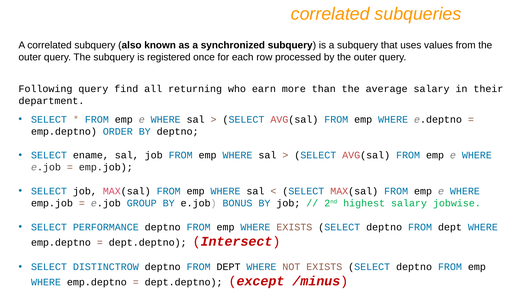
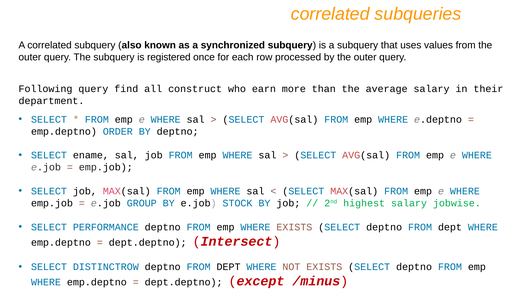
returning: returning -> construct (195, 89)
BONUS: BONUS -> STOCK (238, 203)
